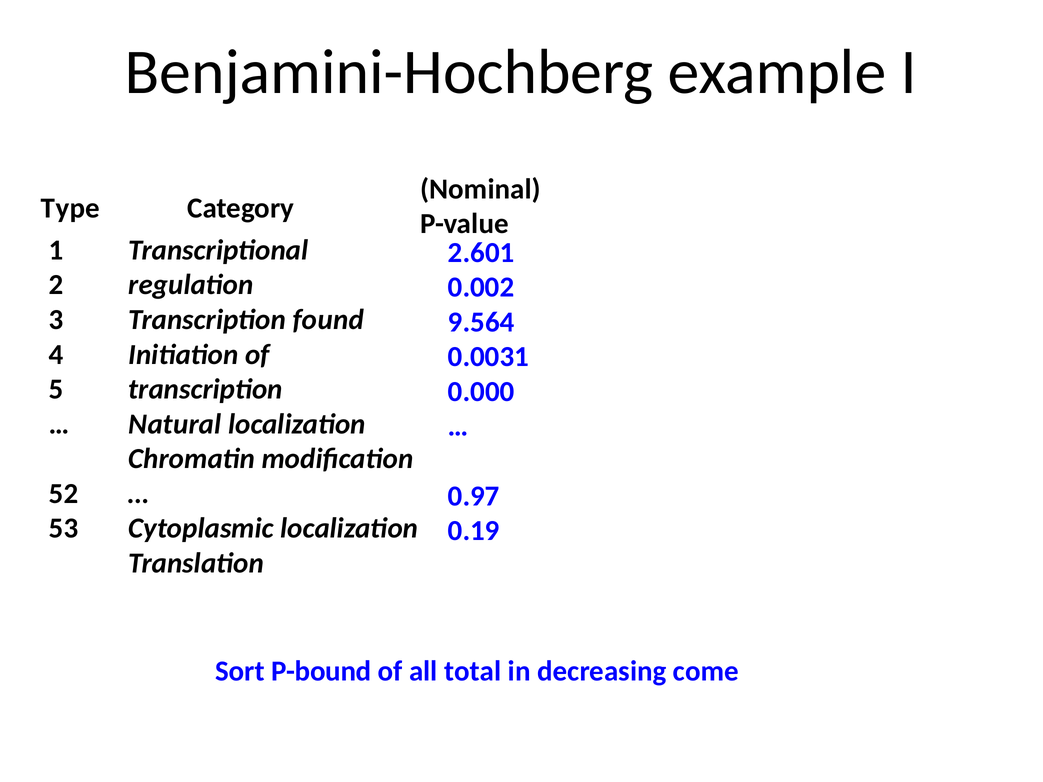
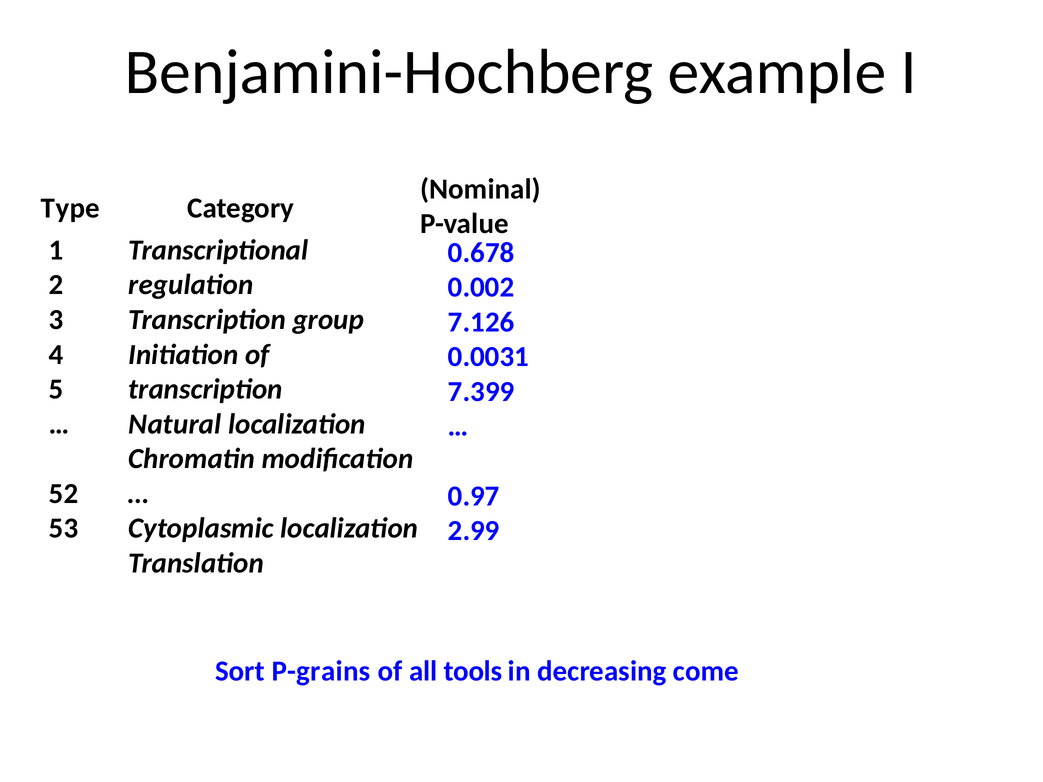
2.601: 2.601 -> 0.678 (481, 253)
found: found -> group (328, 320)
9.564: 9.564 -> 7.126 (481, 322)
0.000: 0.000 -> 7.399 (481, 392)
0.19: 0.19 -> 2.99 (474, 531)
P-bound: P-bound -> P-grains (321, 672)
total: total -> tools (473, 672)
